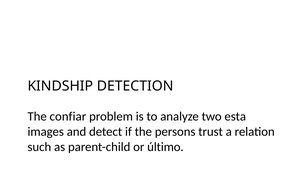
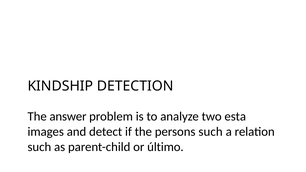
confiar: confiar -> answer (68, 116)
persons trust: trust -> such (211, 132)
